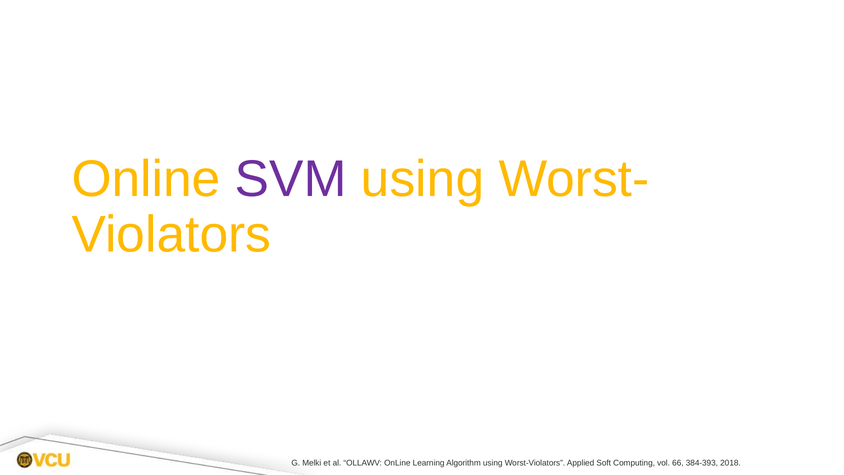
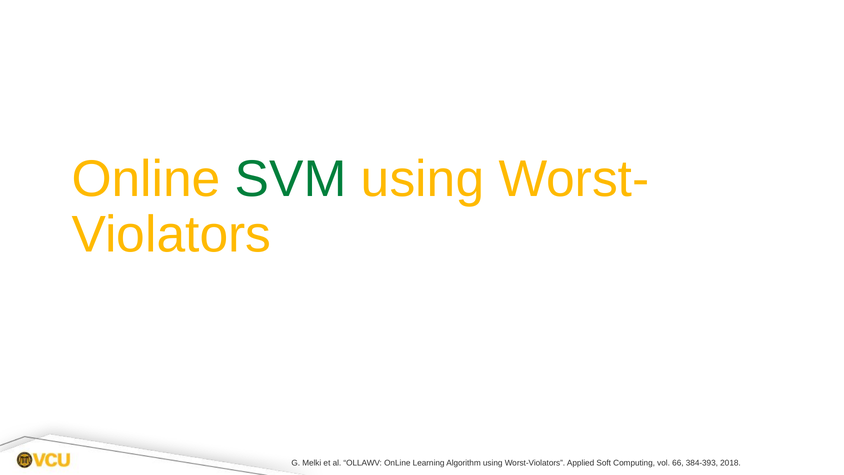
SVM colour: purple -> green (291, 179)
